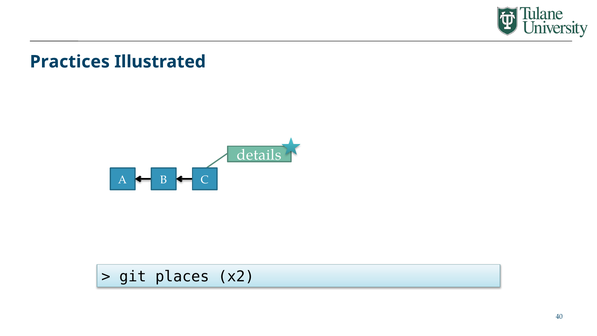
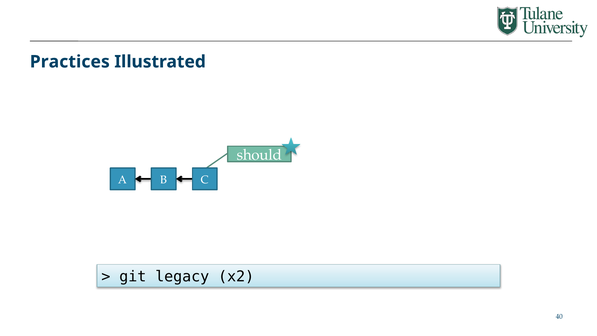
details: details -> should (259, 155)
places: places -> legacy (182, 276)
